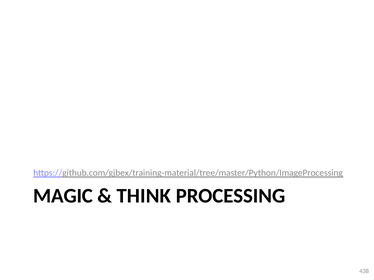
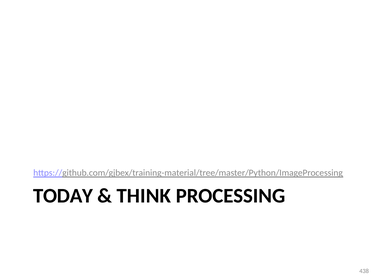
MAGIC: MAGIC -> TODAY (63, 196)
